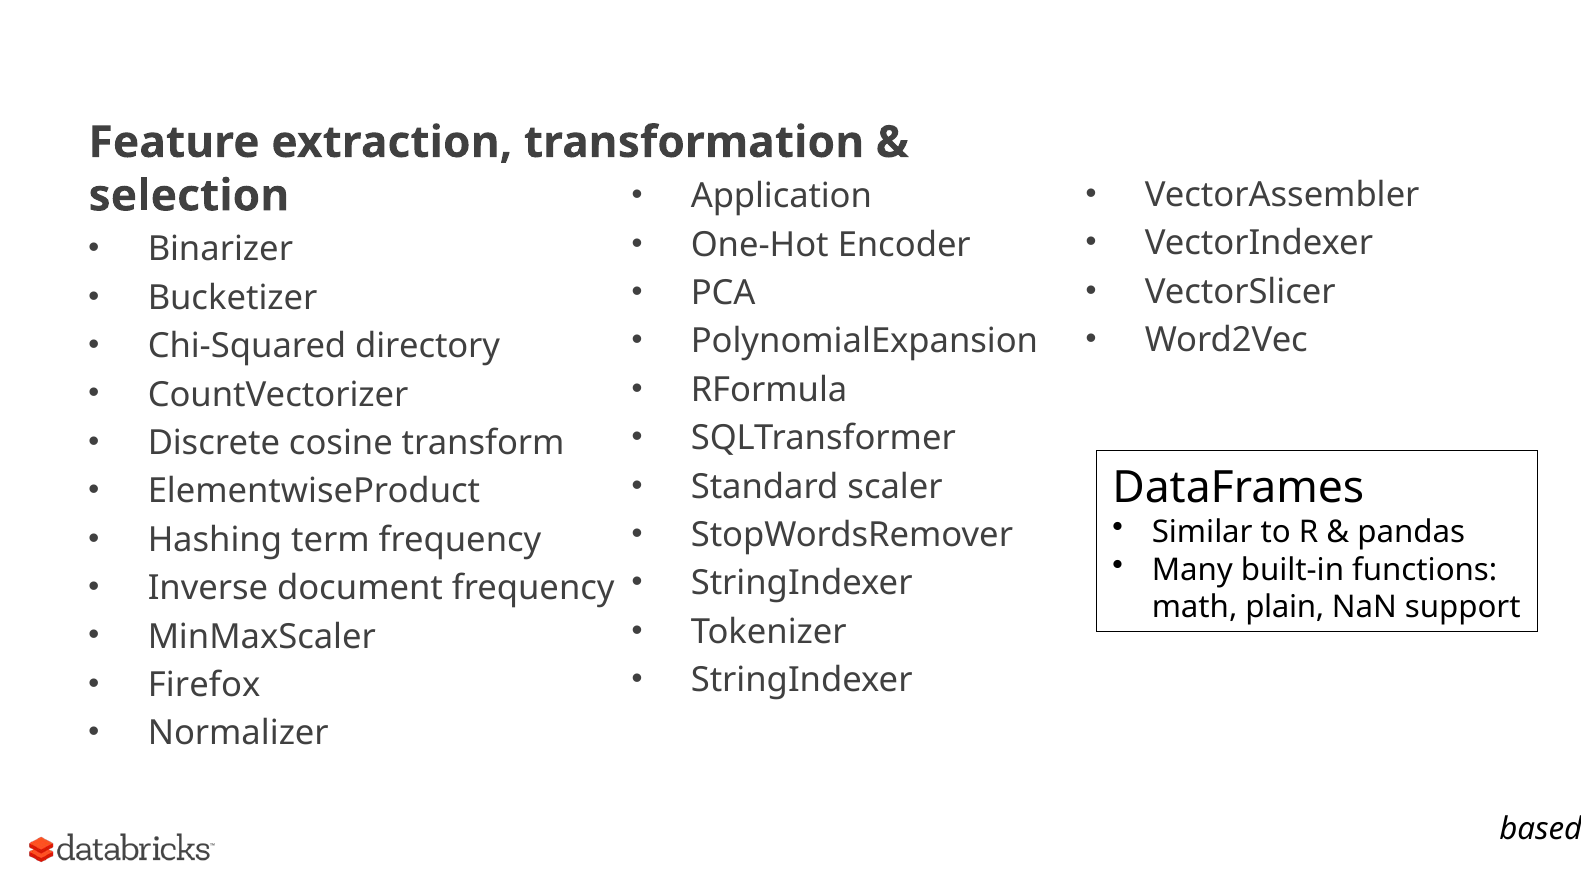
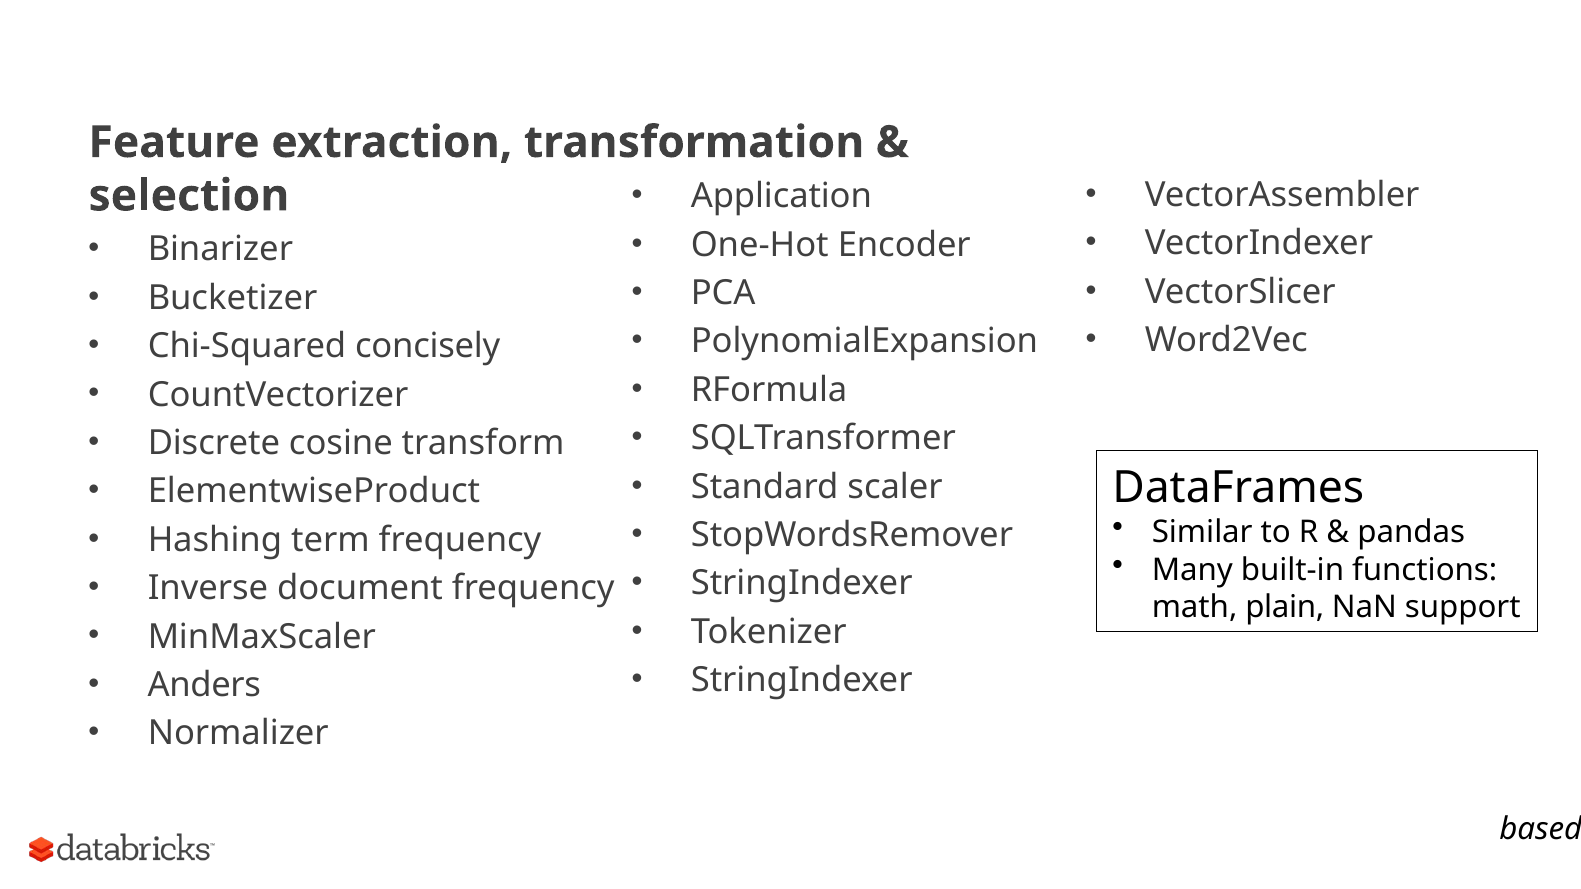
directory: directory -> concisely (428, 346)
Firefox: Firefox -> Anders (204, 685)
